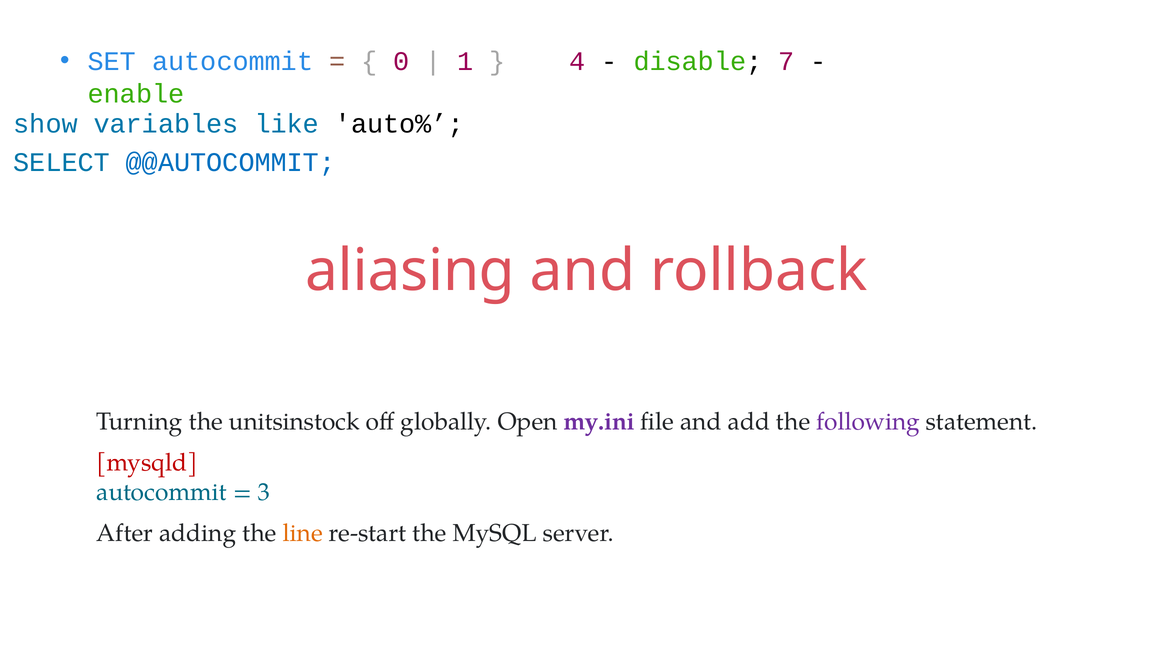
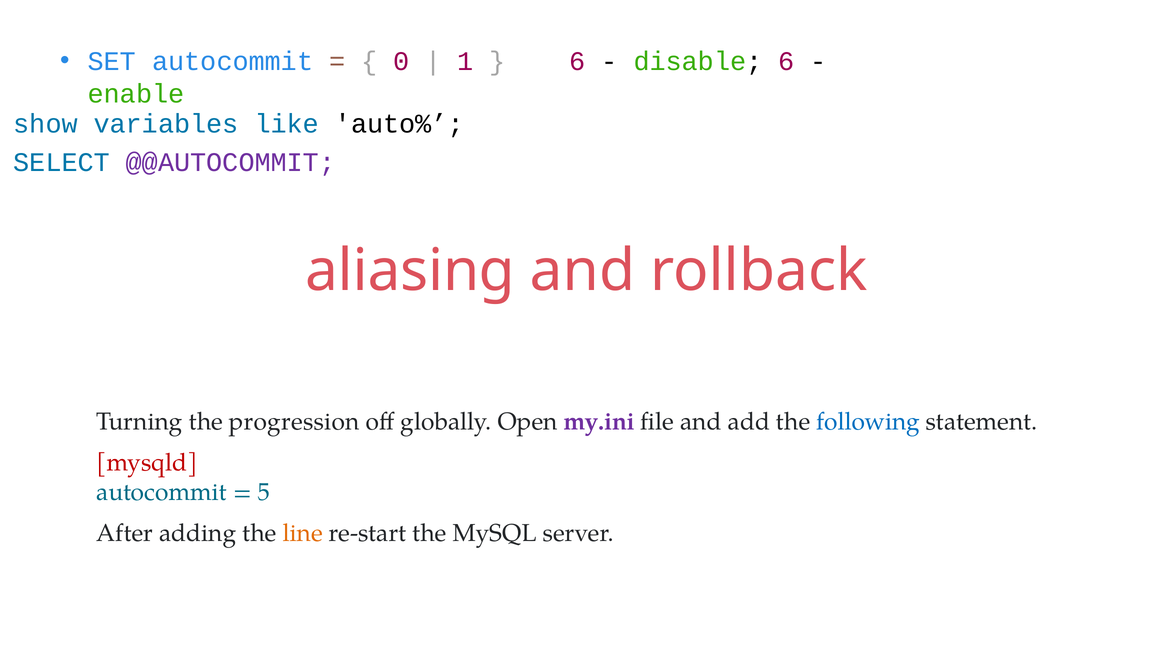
4: 4 -> 6 (577, 62)
disable 7: 7 -> 6 (786, 62)
@@AUTOCOMMIT colour: blue -> purple (231, 162)
unitsinstock: unitsinstock -> progression (294, 421)
following colour: purple -> blue (868, 421)
3: 3 -> 5 (264, 492)
